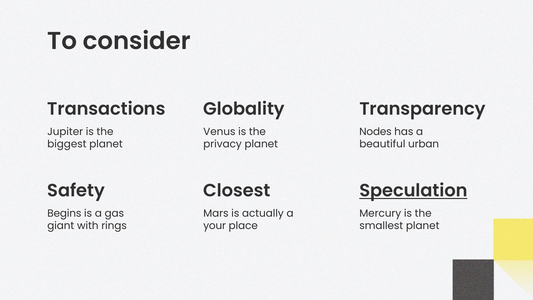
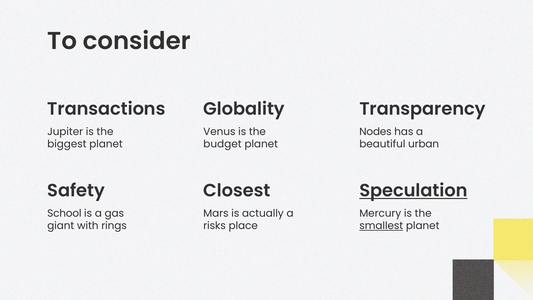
privacy: privacy -> budget (222, 144)
Begins: Begins -> School (64, 213)
your: your -> risks (215, 226)
smallest underline: none -> present (381, 226)
